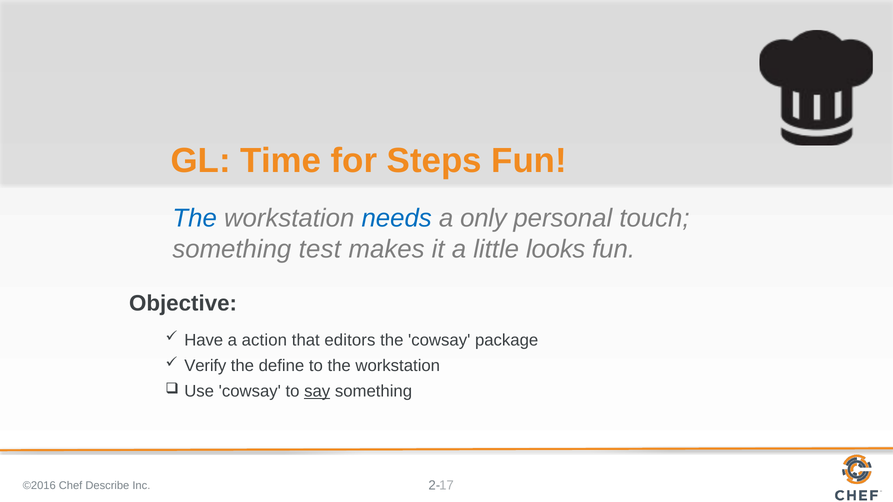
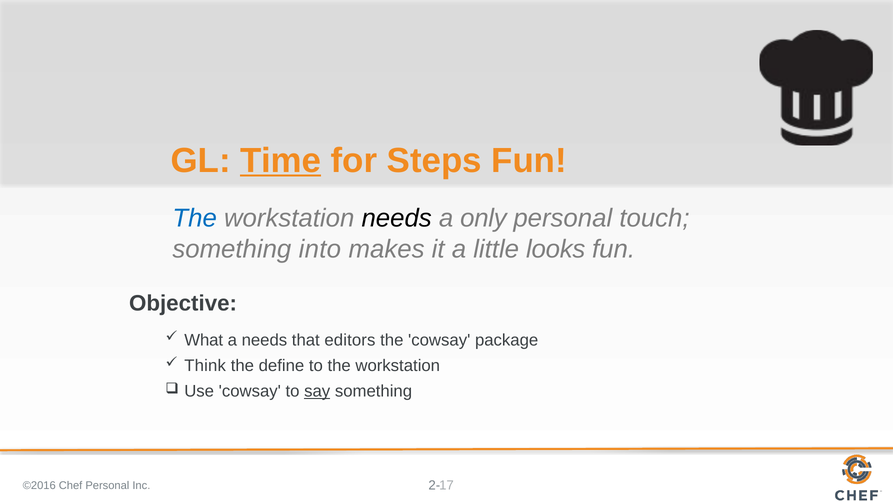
Time underline: none -> present (281, 161)
needs colour: blue -> black (397, 219)
test: test -> into (320, 249)
Have: Have -> What (204, 340)
a action: action -> needs (264, 340)
Verify: Verify -> Think (205, 366)
Chef Describe: Describe -> Personal (107, 486)
